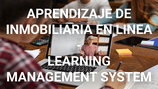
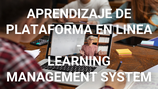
INMOBILIARIA: INMOBILIARIA -> PLATAFORMA (49, 30)
